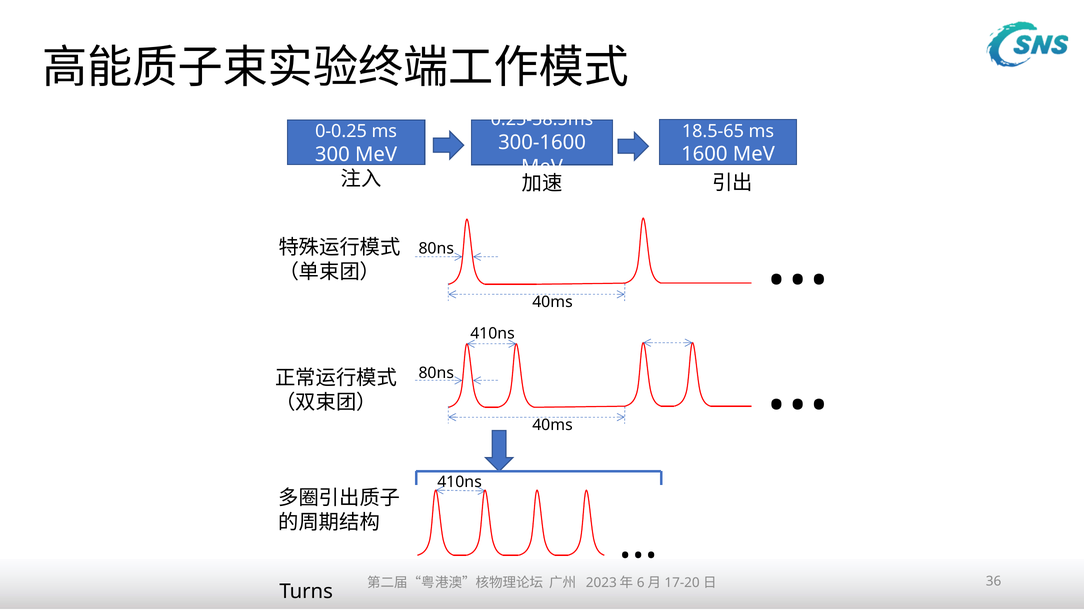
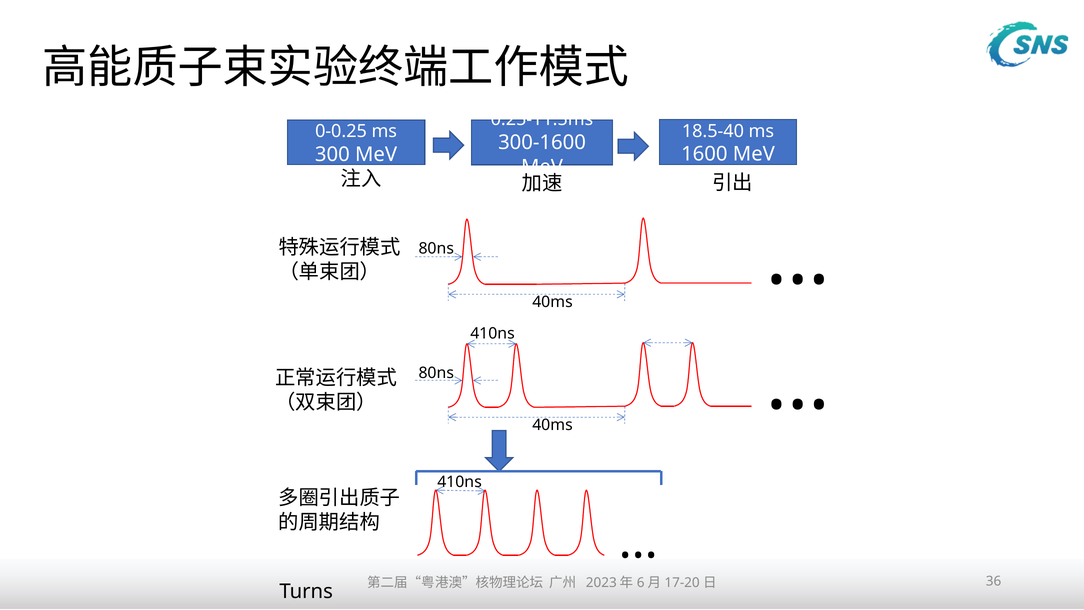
0.25-58.5ms: 0.25-58.5ms -> 0.25-11.5ms (542, 119)
18.5-65: 18.5-65 -> 18.5-40 (713, 131)
